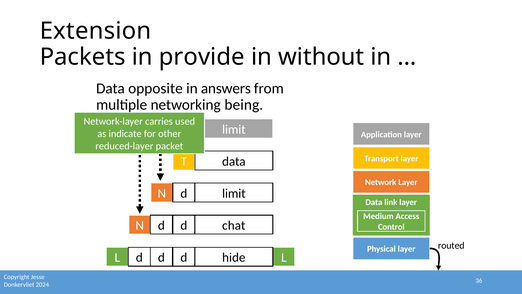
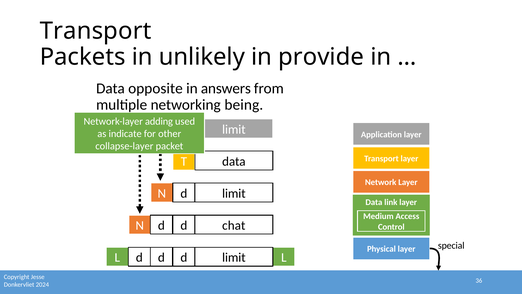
Extension: Extension -> Transport (96, 31)
provide: provide -> unlikely (202, 57)
without: without -> provide (321, 57)
carries: carries -> adding (159, 121)
reduced-layer: reduced-layer -> collapse-layer (124, 146)
routed: routed -> special (451, 245)
hide: hide -> limit (234, 257)
